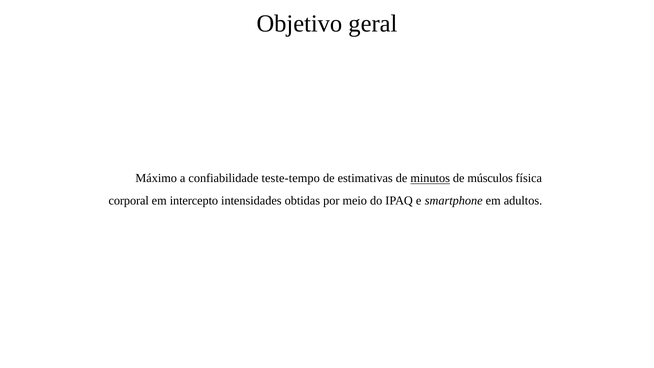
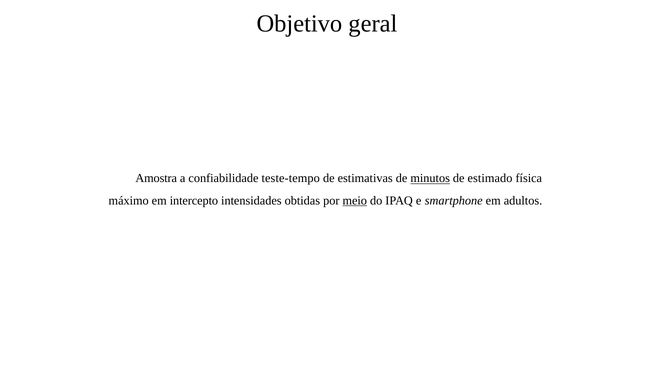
Máximo: Máximo -> Amostra (156, 178)
músculos: músculos -> estimado (490, 178)
corporal: corporal -> máximo (129, 200)
meio underline: none -> present (355, 200)
